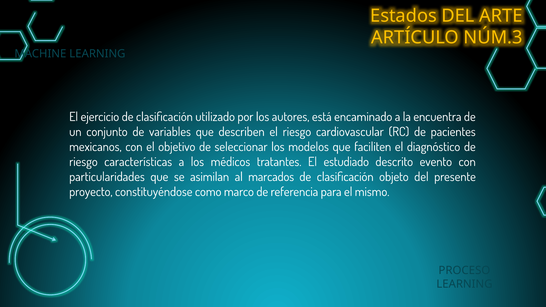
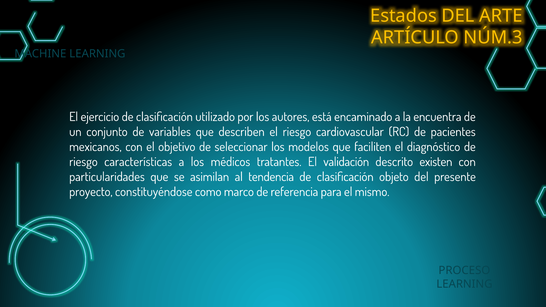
estudiado: estudiado -> validación (346, 162)
evento: evento -> existen (436, 162)
marcados: marcados -> tendencia (271, 177)
